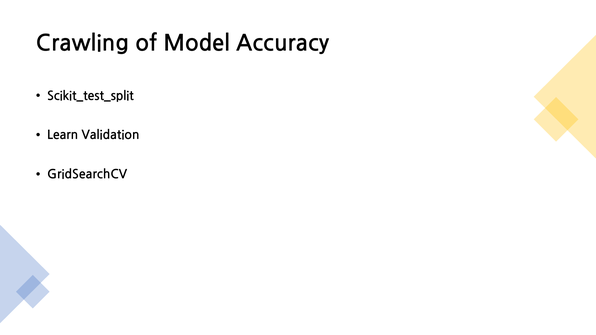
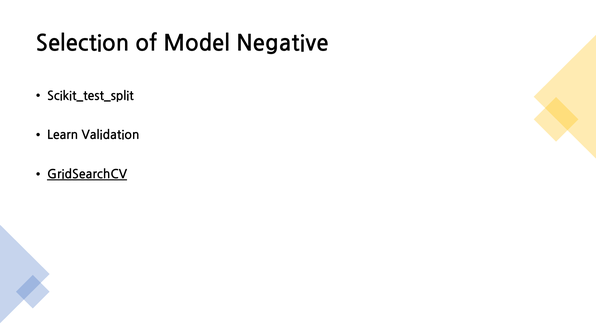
Crawling: Crawling -> Selection (83, 43)
Accuracy: Accuracy -> Negative (283, 43)
GridSearchCV underline: none -> present (87, 175)
